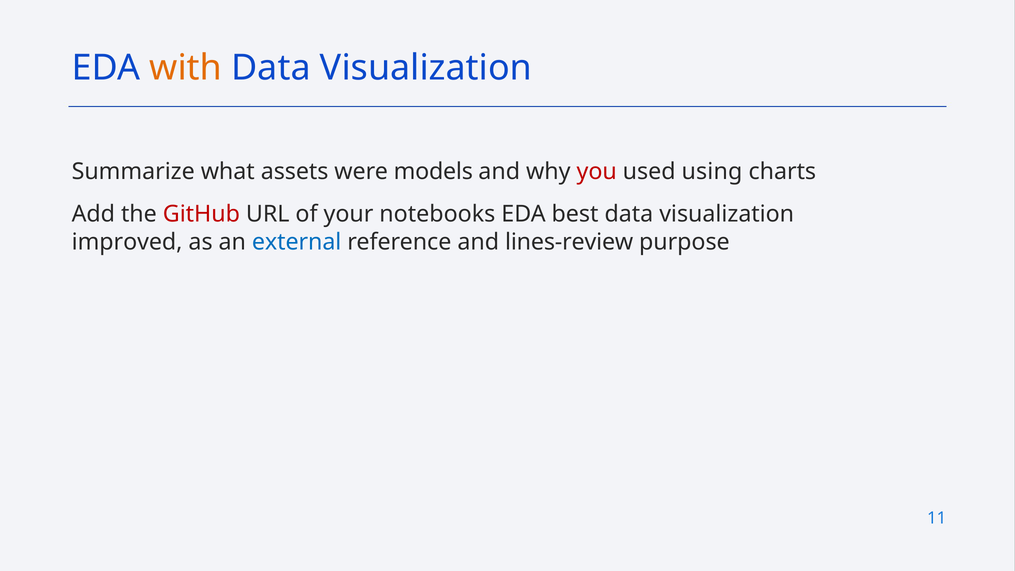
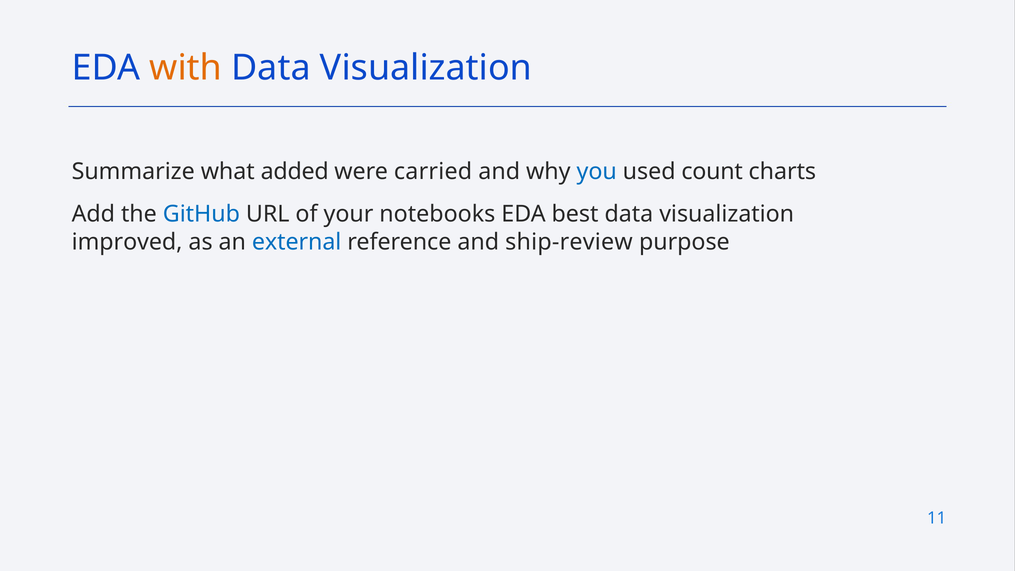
assets: assets -> added (295, 171)
models: models -> carried (433, 171)
you colour: red -> blue (597, 171)
using: using -> count (712, 171)
GitHub colour: red -> blue (201, 214)
lines-review: lines-review -> ship-review (569, 242)
